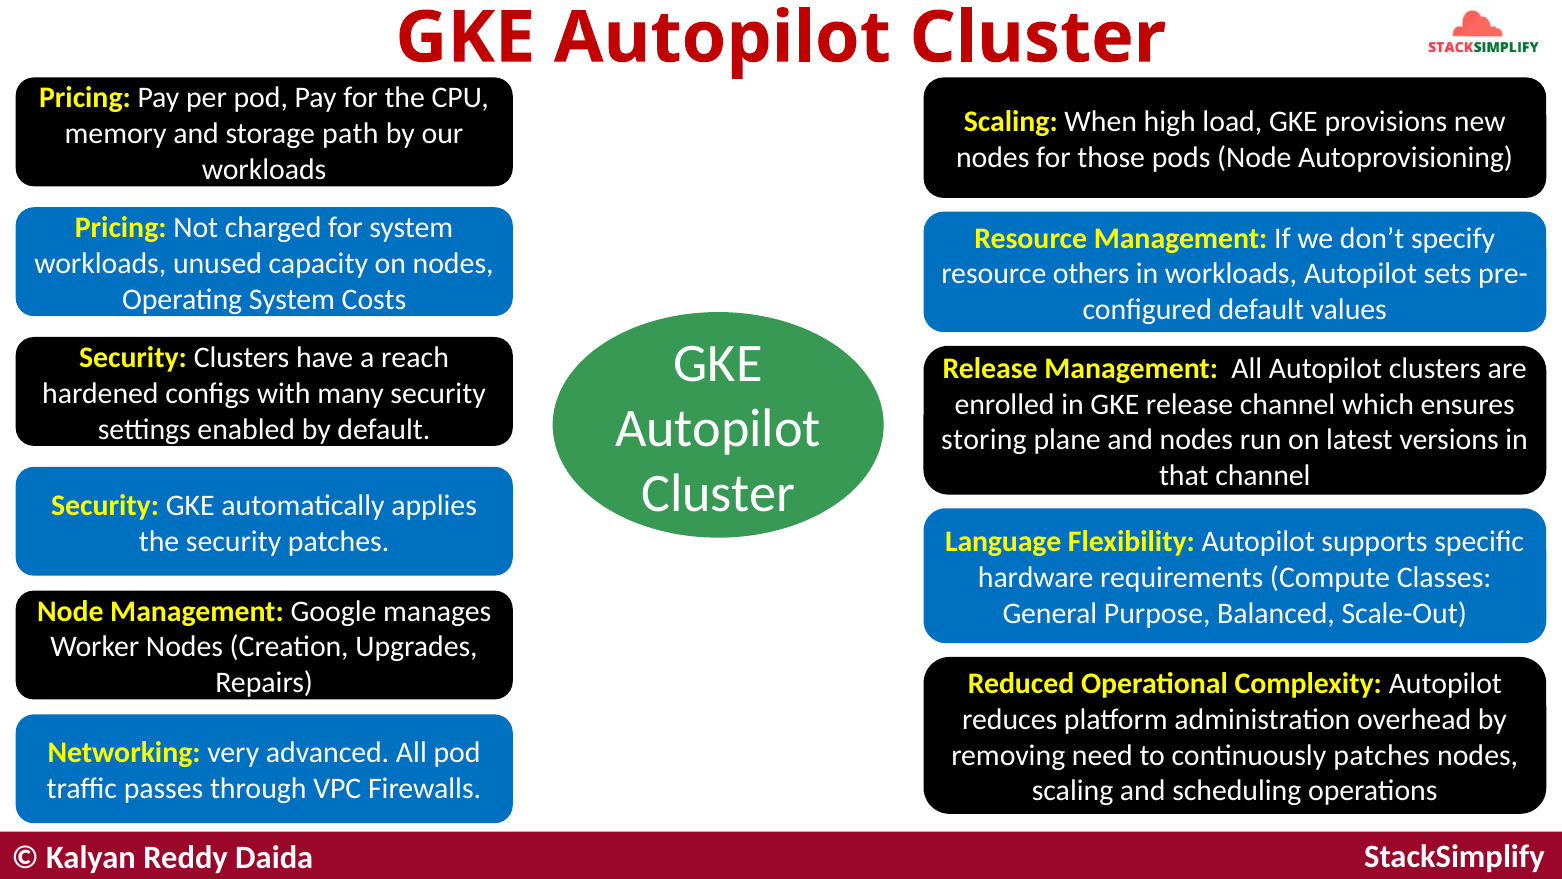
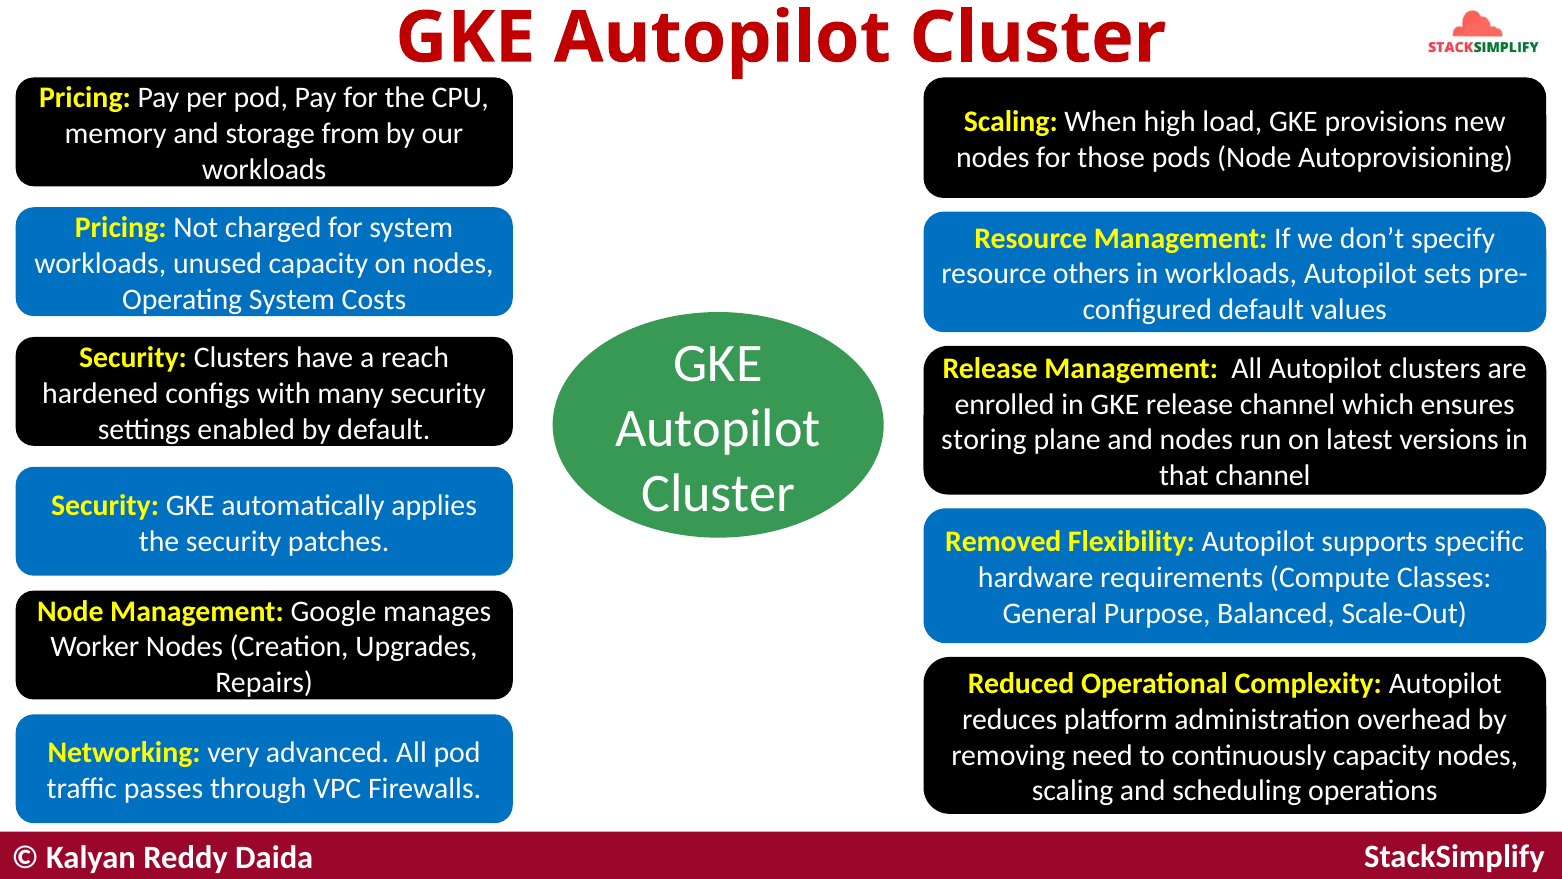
path: path -> from (351, 134)
Language: Language -> Removed (1003, 542)
continuously patches: patches -> capacity (1382, 755)
